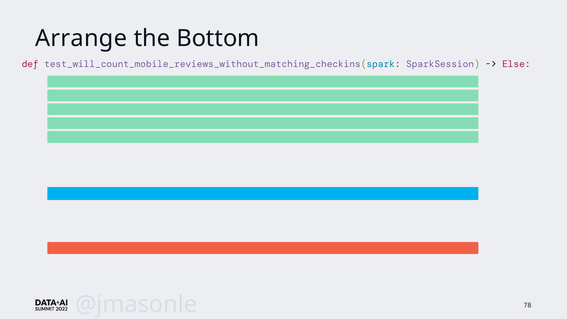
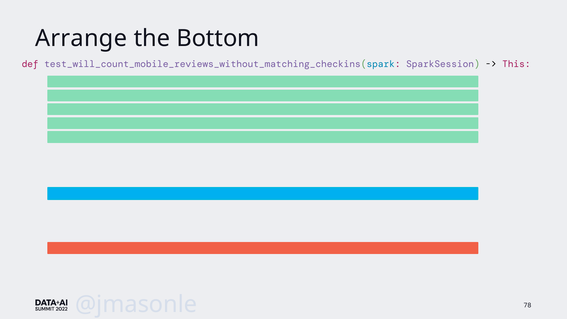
Else: Else -> This (516, 64)
